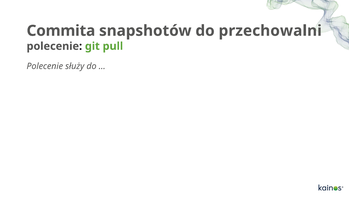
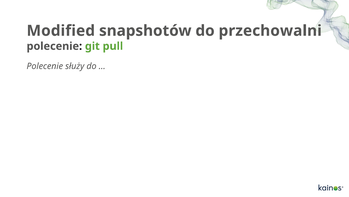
Commita: Commita -> Modified (61, 31)
